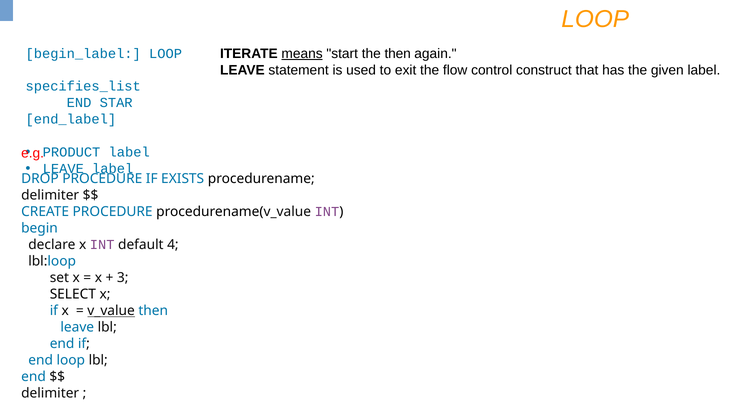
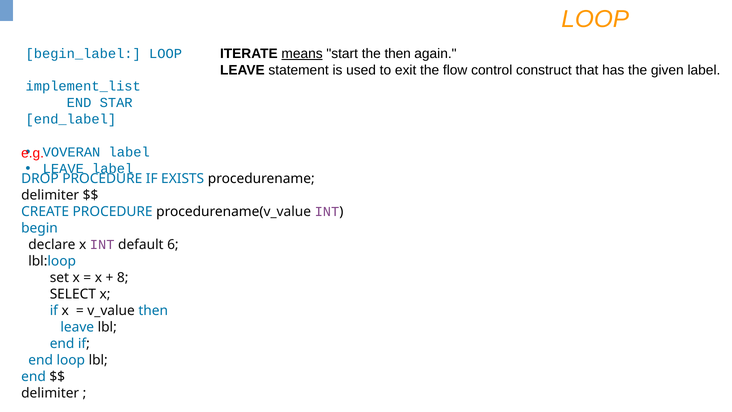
specifies_list: specifies_list -> implement_list (83, 86)
PRODUCT: PRODUCT -> VOVERAN (72, 152)
4: 4 -> 6 (173, 245)
3: 3 -> 8 (123, 278)
v_value underline: present -> none (111, 311)
